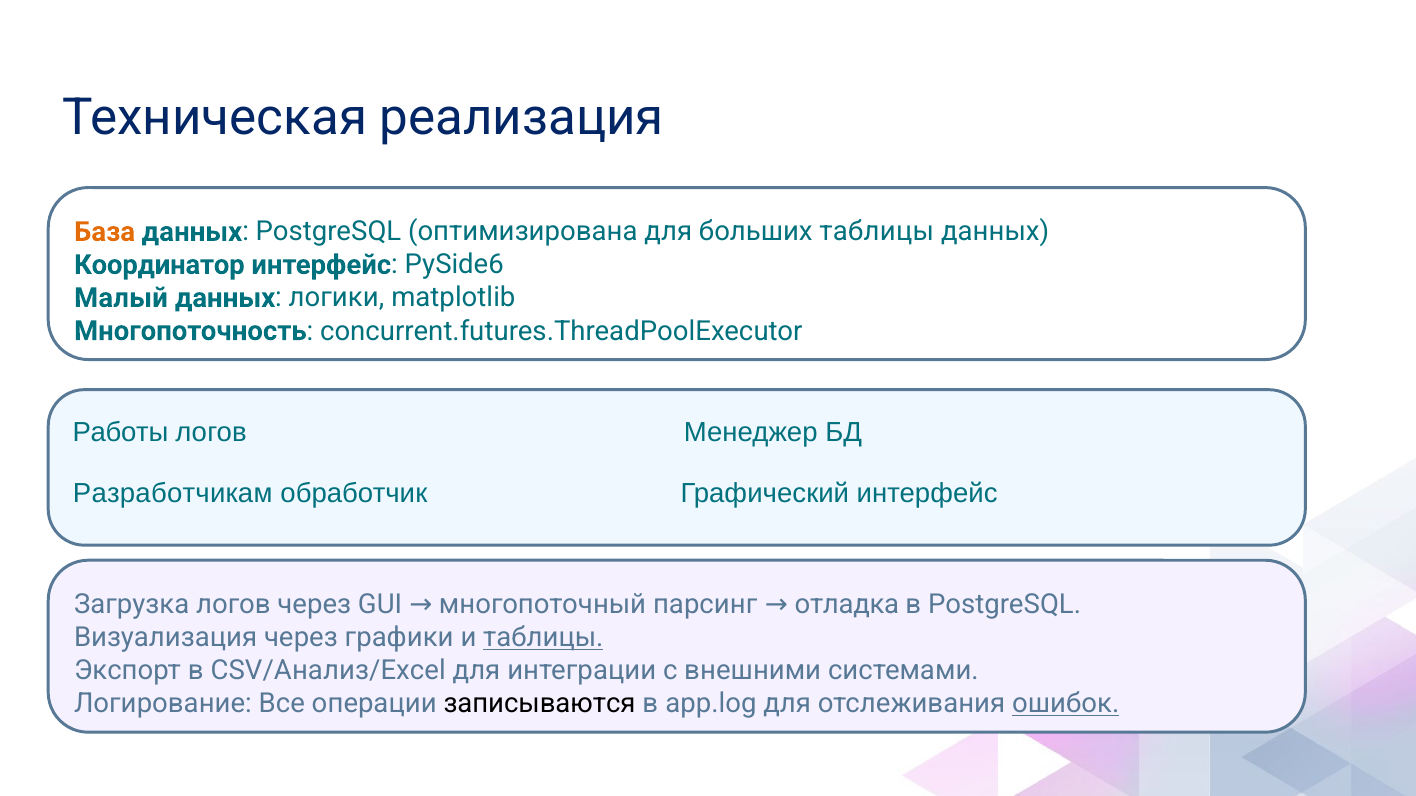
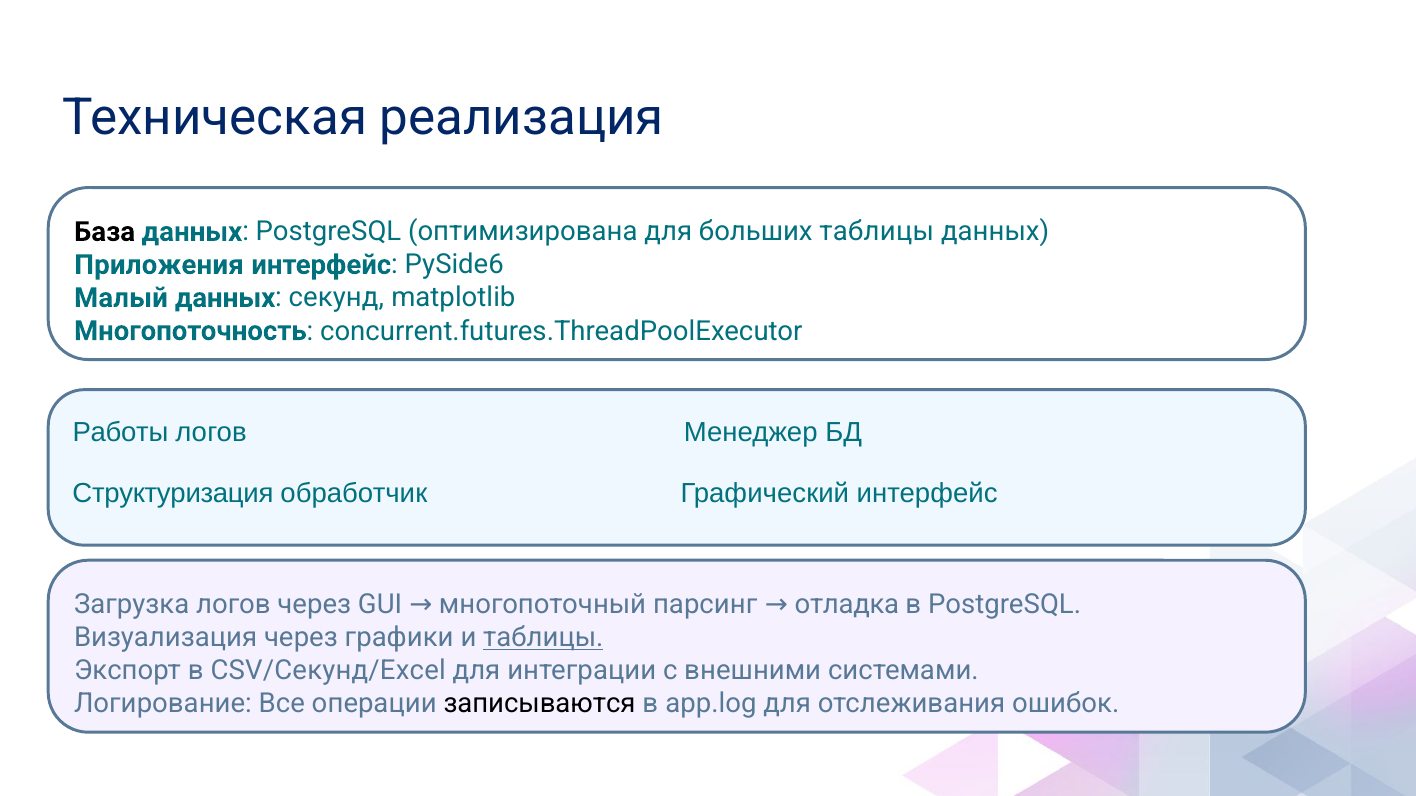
База colour: orange -> black (105, 232)
Координатор: Координатор -> Приложения (159, 265)
логики: логики -> секунд (336, 298)
Разработчикам: Разработчикам -> Структуризация (173, 494)
CSV/Анализ/Excel: CSV/Анализ/Excel -> CSV/Секунд/Excel (328, 671)
ошибок underline: present -> none (1066, 704)
